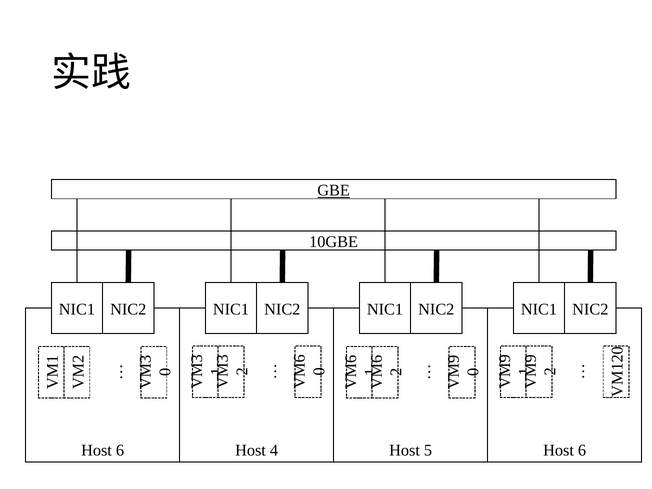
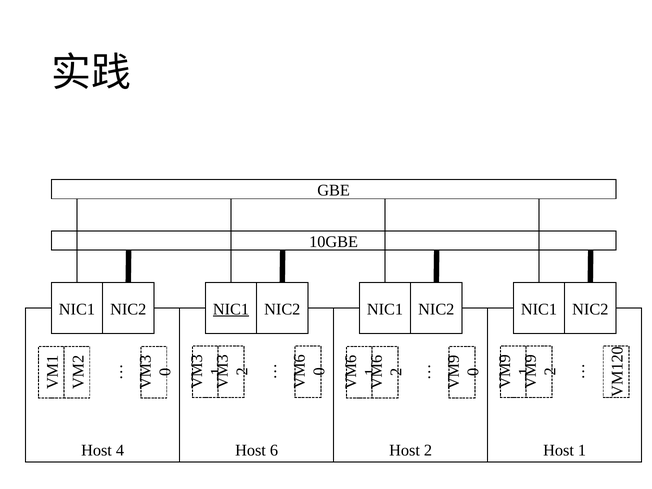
GBE underline: present -> none (334, 190)
NIC1 underline: none -> present (231, 309)
6: 6 -> 4 (120, 450)
Host 4: 4 -> 6 (274, 450)
Host 5: 5 -> 2 (428, 450)
6: 6 -> 1 (582, 450)
